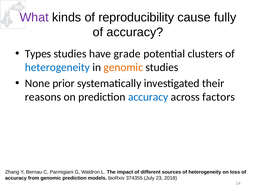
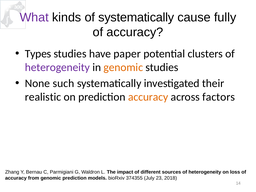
of reproducibility: reproducibility -> systematically (136, 17)
grade: grade -> paper (127, 54)
heterogeneity colour: blue -> purple (57, 67)
prior: prior -> such (63, 83)
reasons: reasons -> realistic (43, 97)
accuracy colour: blue -> orange (148, 97)
